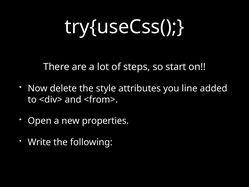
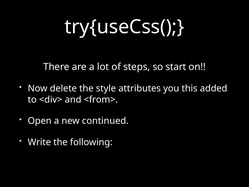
line: line -> this (190, 88)
properties: properties -> continued (105, 121)
